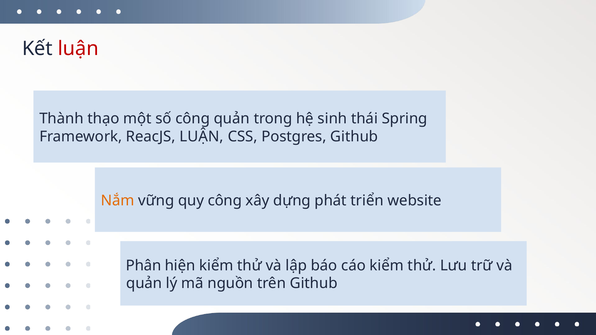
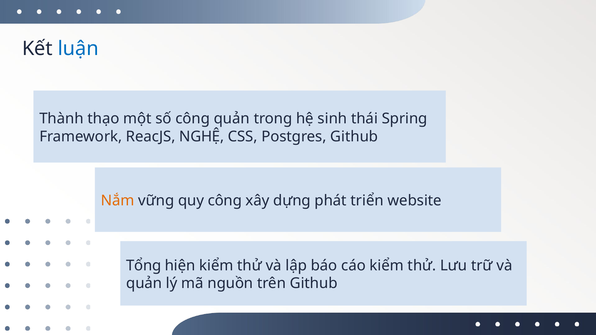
luận colour: red -> blue (78, 49)
ReacJS LUẬN: LUẬN -> NGHỆ (202, 137)
Phân: Phân -> Tổng (144, 266)
